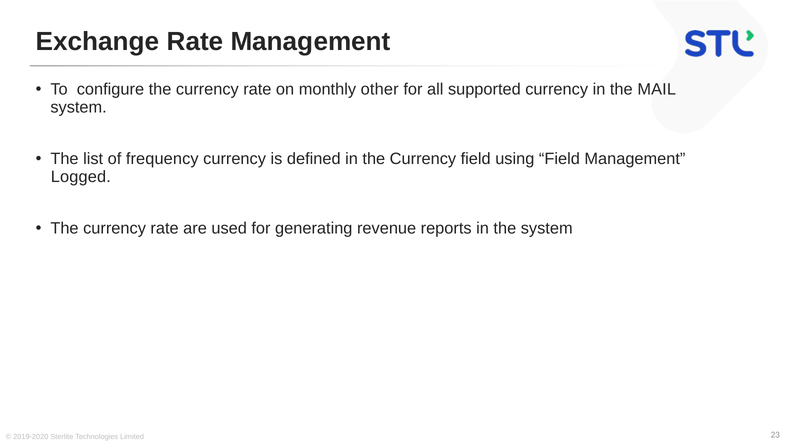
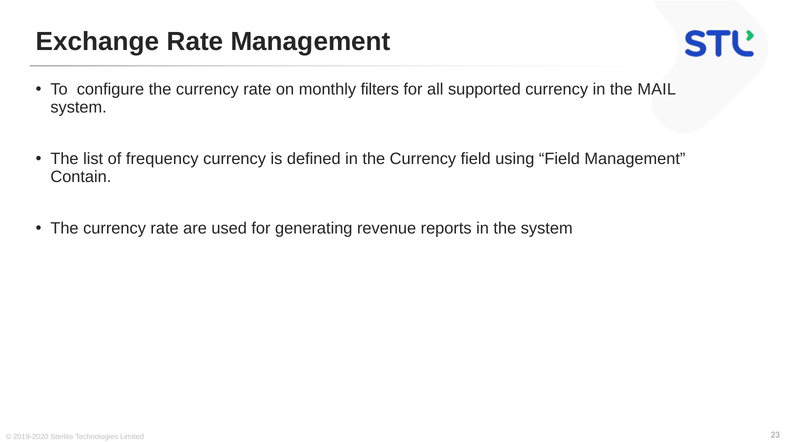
other: other -> filters (380, 89)
Logged: Logged -> Contain (81, 176)
